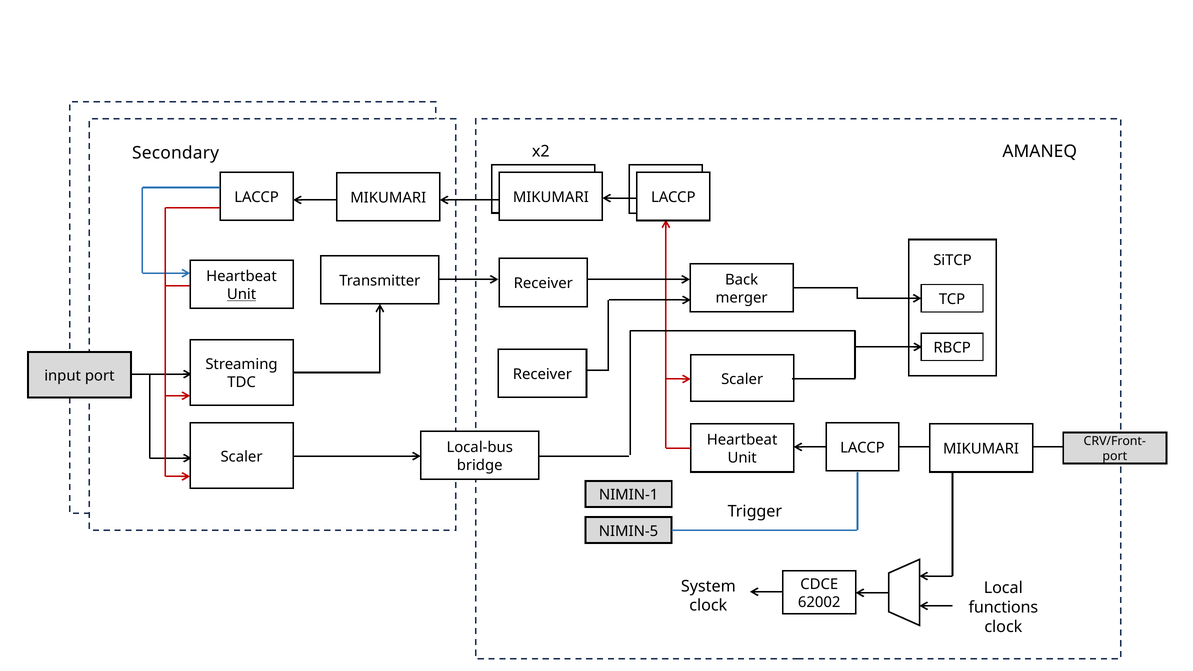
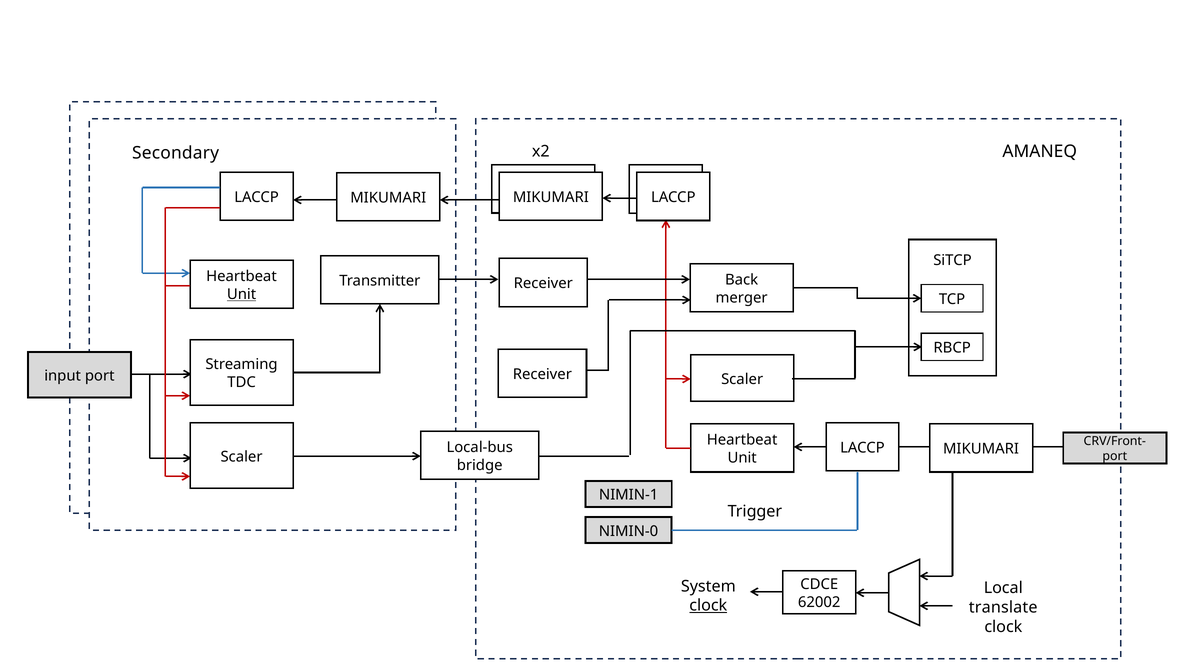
NIMIN-5: NIMIN-5 -> NIMIN-0 (629, 531)
clock underline: none -> present (708, 606)
functions: functions -> translate (1003, 608)
